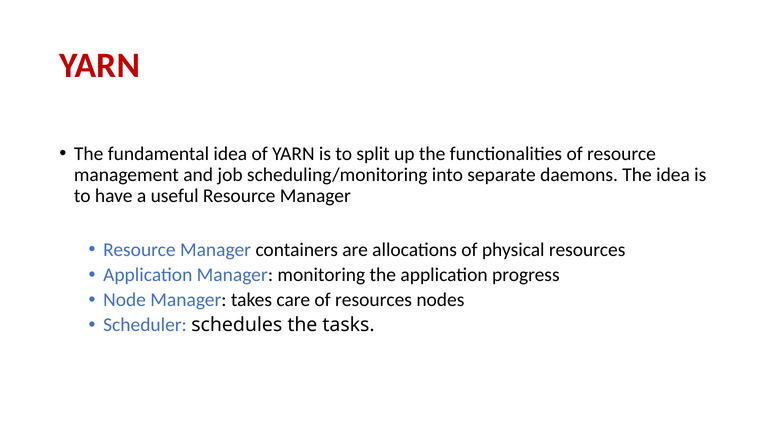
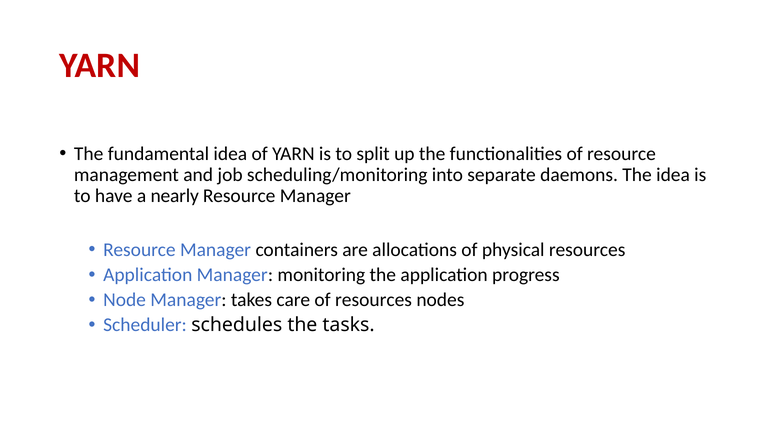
useful: useful -> nearly (175, 196)
